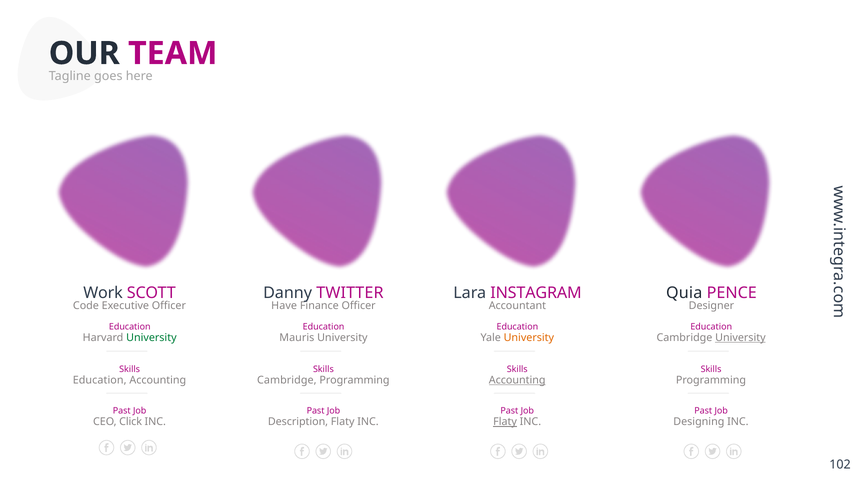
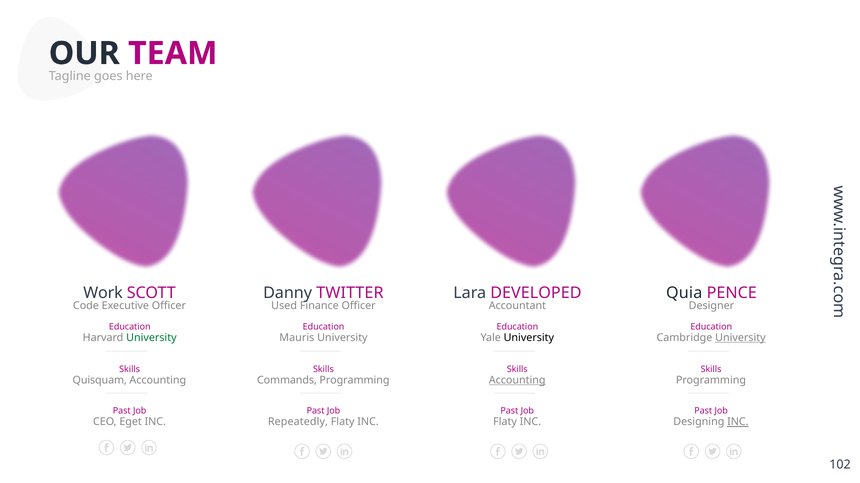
INSTAGRAM: INSTAGRAM -> DEVELOPED (536, 293)
Have: Have -> Used (284, 306)
University colour: orange -> black (529, 338)
Education: Education -> Quisquam (100, 381)
Cambridge: Cambridge -> Commands (287, 381)
Click: Click -> Eget (131, 423)
Description: Description -> Repeatedly (298, 423)
Flaty underline: present -> none (505, 423)
INC underline: none -> present (738, 423)
